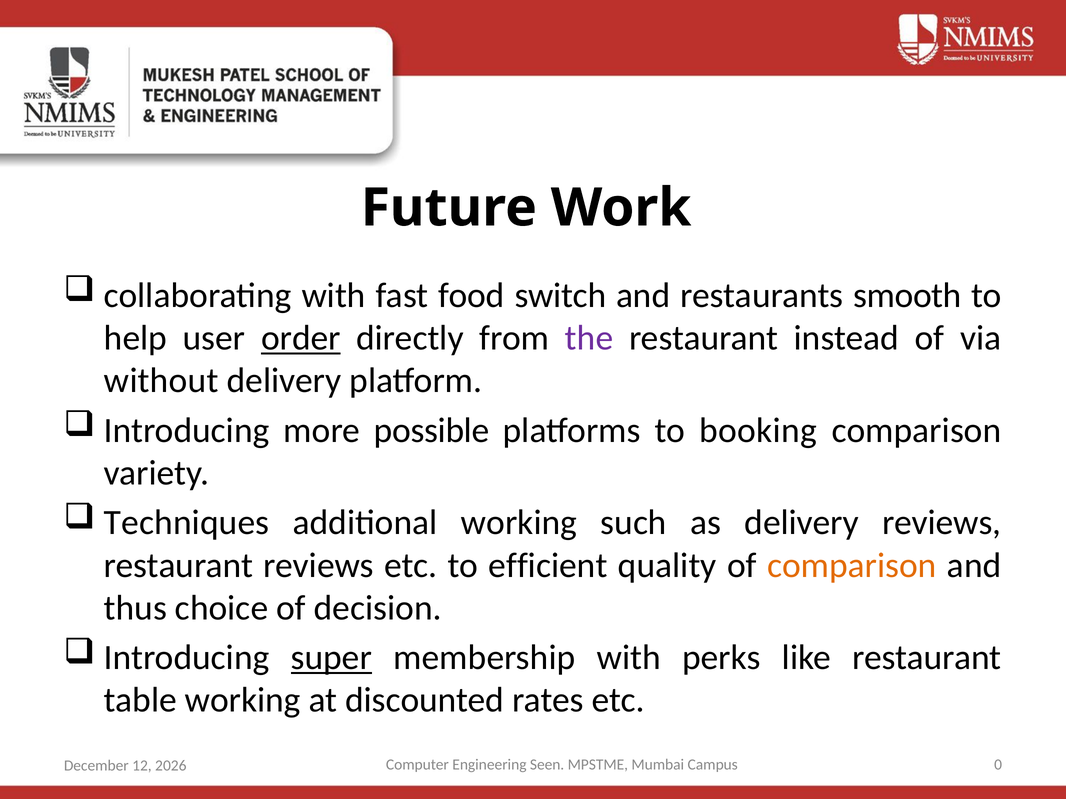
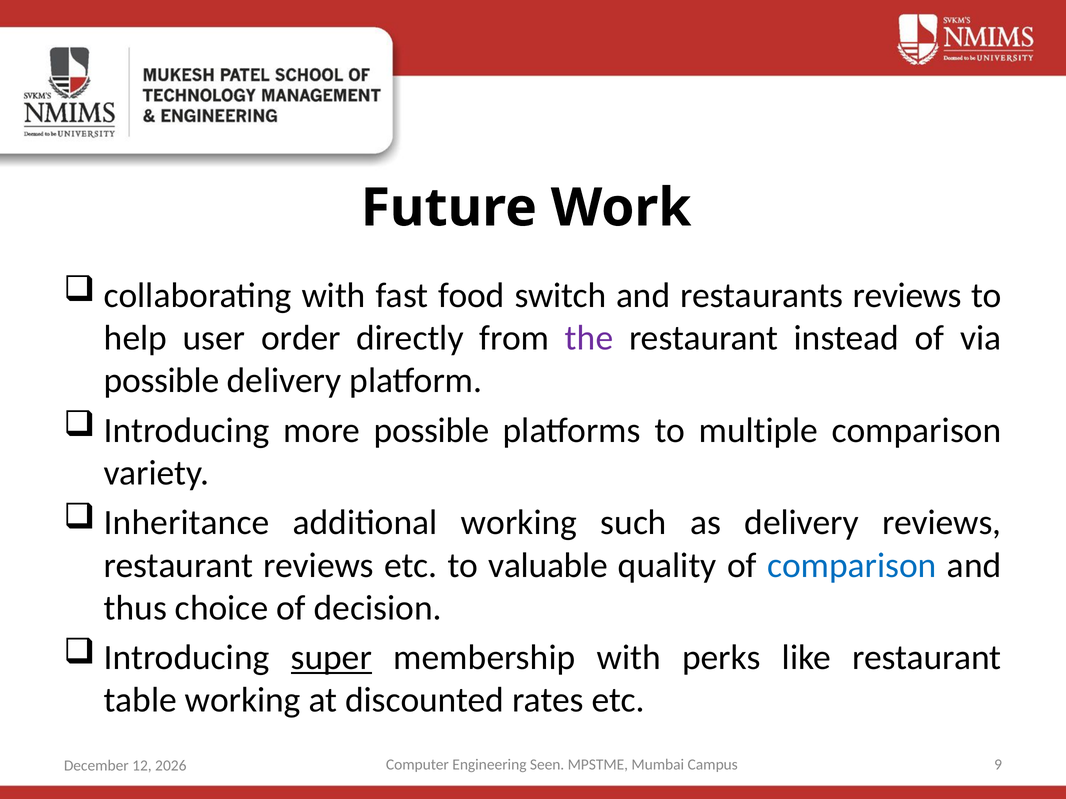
restaurants smooth: smooth -> reviews (907, 296)
order underline: present -> none (301, 338)
without: without -> possible (162, 381)
booking: booking -> multiple (758, 431)
Techniques: Techniques -> Inheritance (187, 523)
efficient: efficient -> valuable (548, 566)
comparison colour: orange -> blue (852, 566)
0: 0 -> 9 (998, 765)
